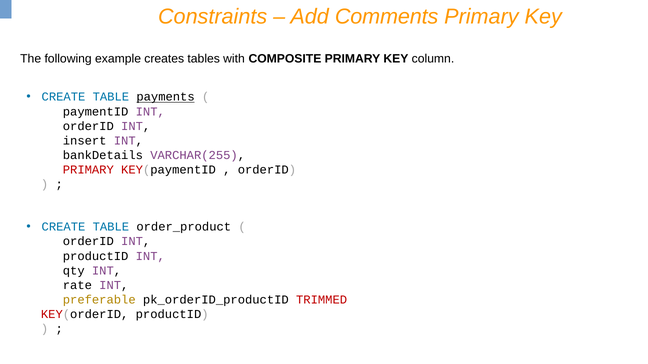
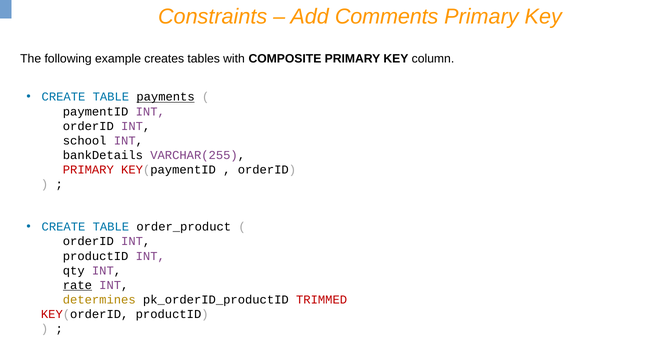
insert: insert -> school (85, 141)
rate underline: none -> present (77, 286)
preferable: preferable -> determines (99, 300)
